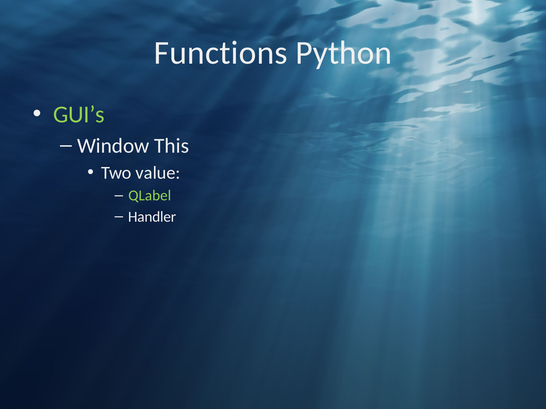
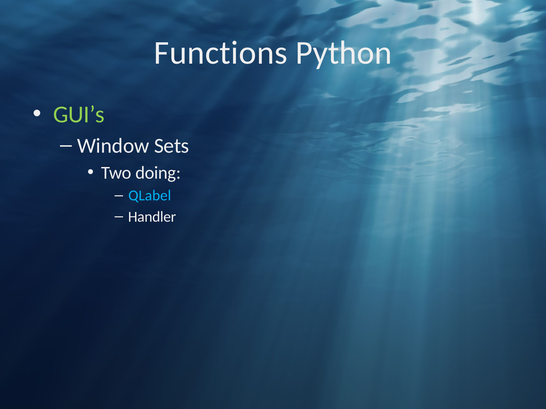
This: This -> Sets (172, 146)
value: value -> doing (158, 173)
QLabel colour: light green -> light blue (150, 196)
